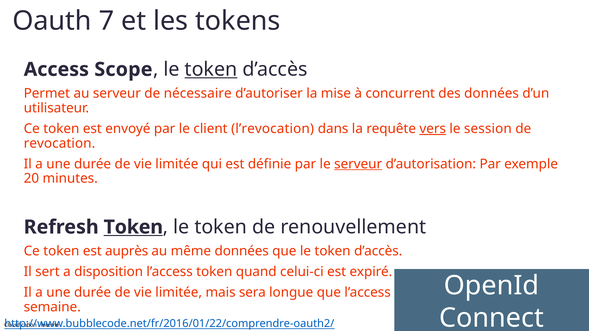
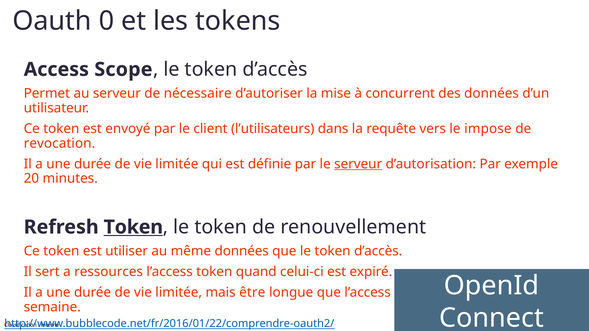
7: 7 -> 0 (106, 21)
token underline: present -> none (211, 70)
l’revocation: l’revocation -> l’utilisateurs (273, 129)
vers underline: present -> none (433, 129)
session: session -> impose (488, 129)
auprès: auprès -> utiliser (127, 251)
disposition: disposition -> ressources (109, 272)
sera: sera -> être (252, 293)
